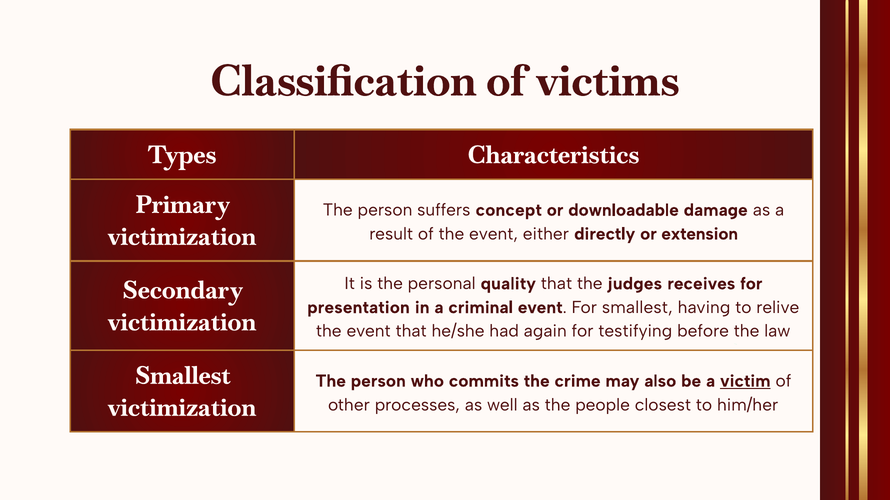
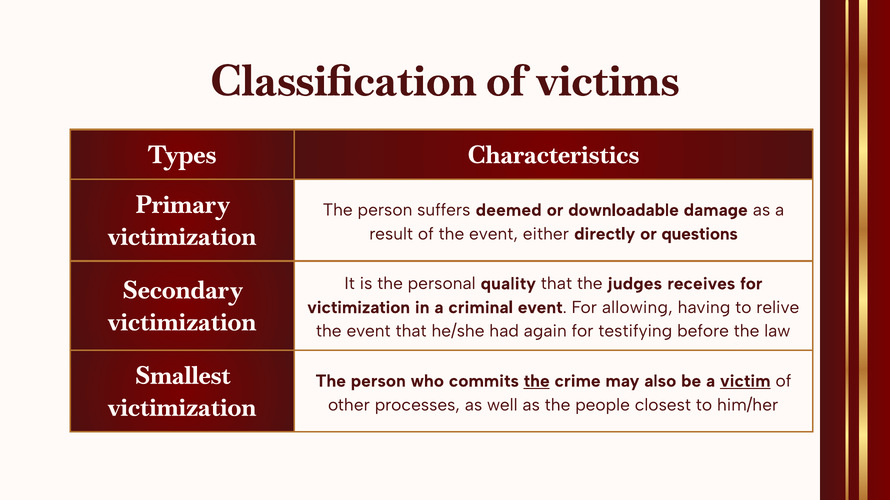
concept: concept -> deemed (509, 210)
extension: extension -> questions (700, 234)
presentation: presentation -> victimization (359, 308)
For smallest: smallest -> allowing (637, 308)
the underline: none -> present (537, 382)
